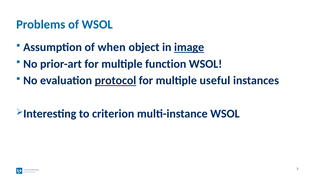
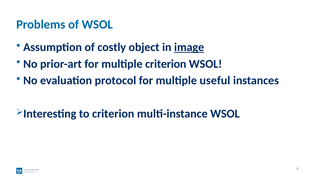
when: when -> costly (112, 47)
multiple function: function -> criterion (166, 64)
protocol underline: present -> none (115, 81)
